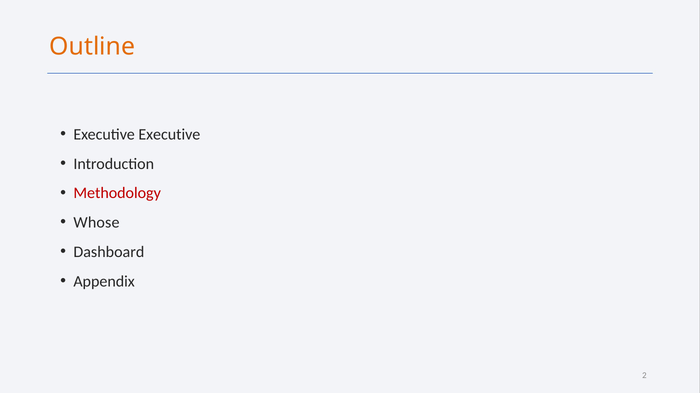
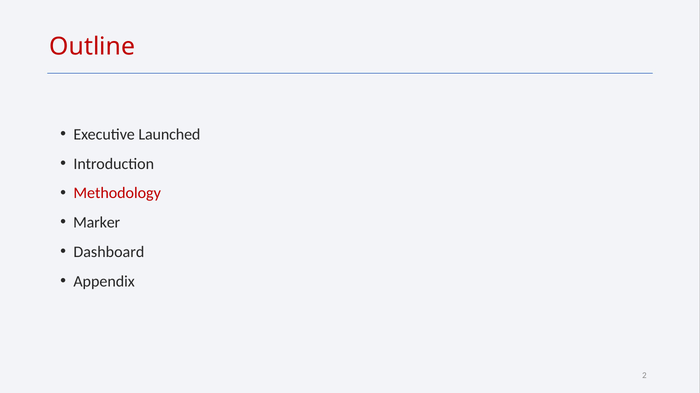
Outline colour: orange -> red (92, 47)
Executive Executive: Executive -> Launched (169, 135)
Whose: Whose -> Marker (97, 223)
